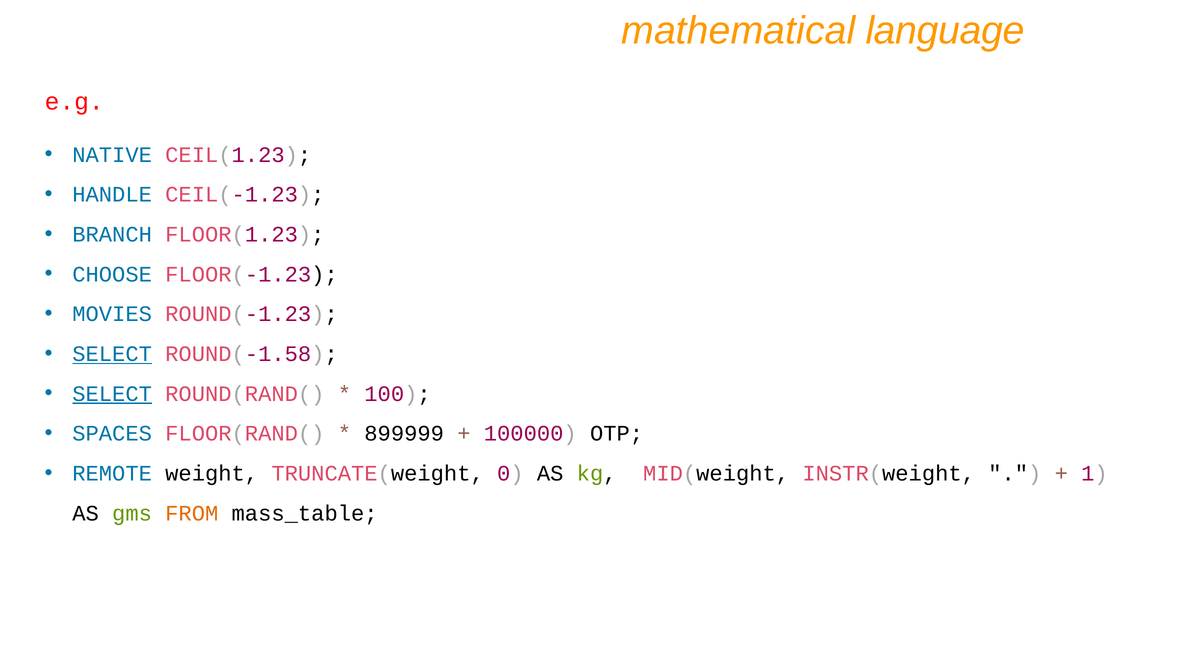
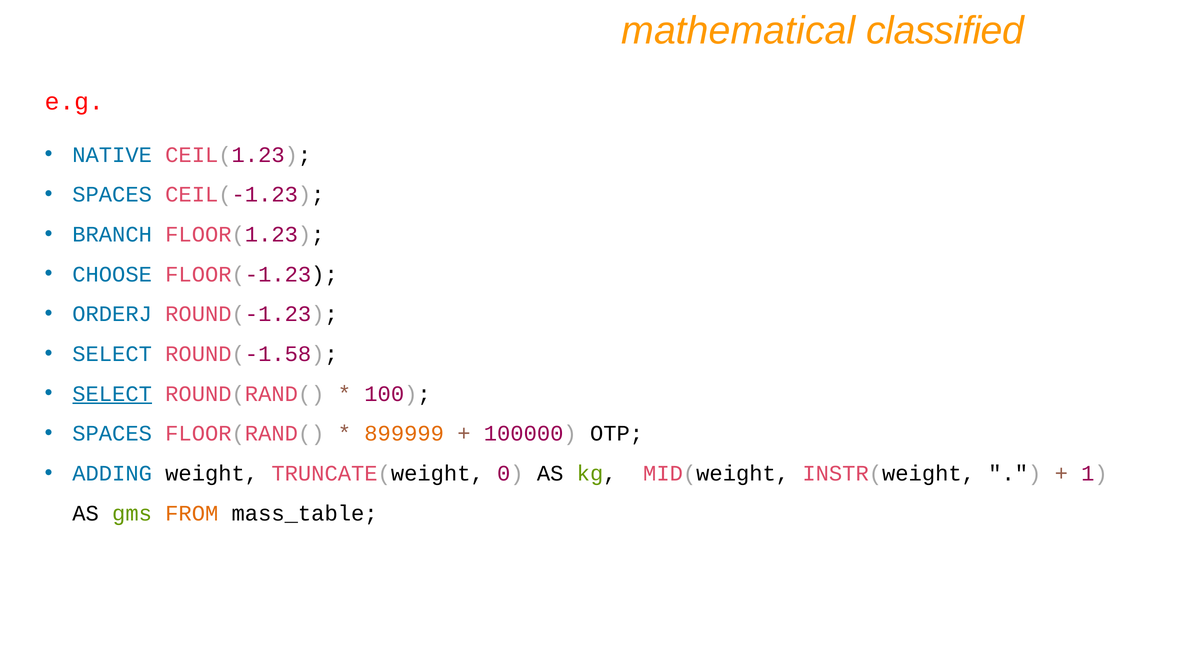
language: language -> classified (945, 31)
HANDLE: HANDLE -> SPACES (112, 195)
MOVIES: MOVIES -> ORDERJ (112, 314)
SELECT underline: present -> none (112, 354)
899999 colour: black -> orange (404, 433)
REMOTE: REMOTE -> ADDING (112, 473)
